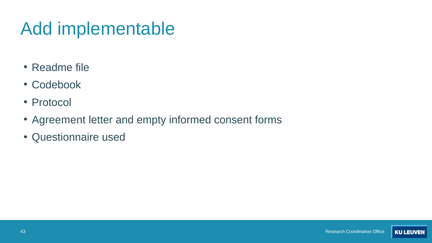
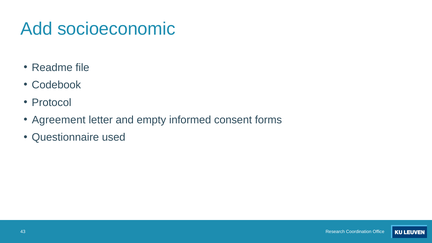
implementable: implementable -> socioeconomic (116, 29)
